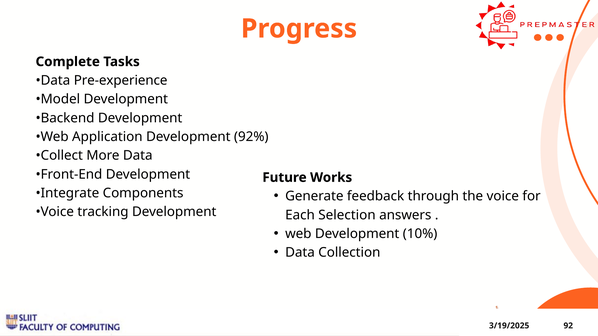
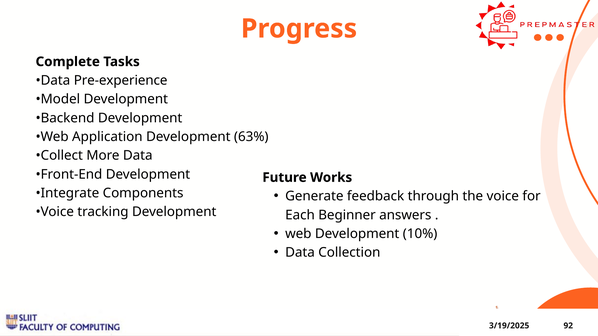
92%: 92% -> 63% (251, 137)
Selection: Selection -> Beginner (347, 215)
